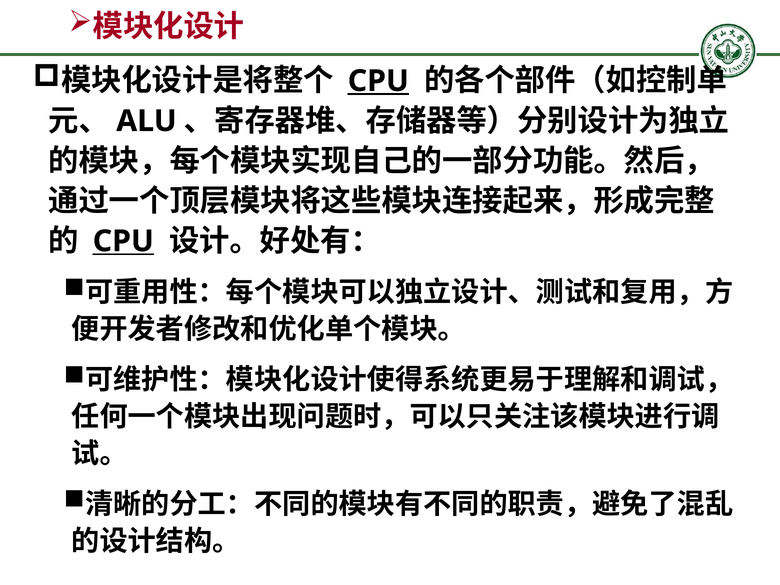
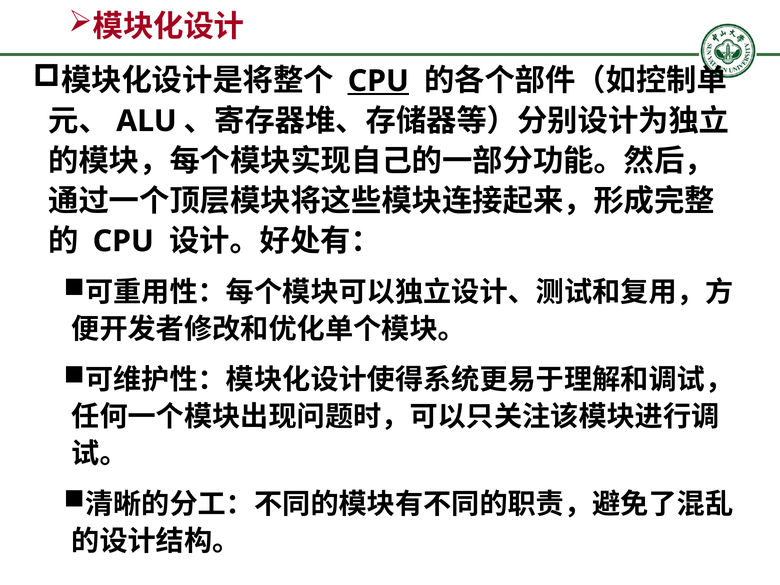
CPU underline: present -> none (123, 241)
